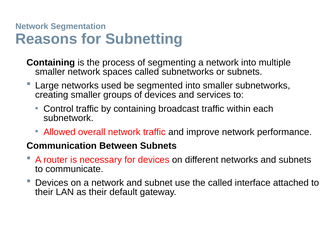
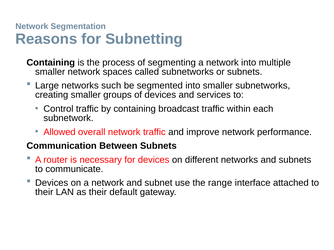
used: used -> such (111, 86)
the called: called -> range (220, 183)
